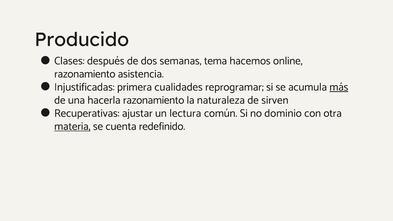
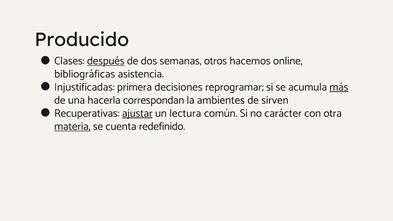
después underline: none -> present (106, 61)
tema: tema -> otros (216, 61)
razonamiento: razonamiento -> bibliográficas (85, 74)
cualidades: cualidades -> decisiones (179, 87)
hacerla razonamiento: razonamiento -> correspondan (154, 100)
naturaleza: naturaleza -> ambientes (221, 100)
ajustar underline: none -> present (137, 113)
dominio: dominio -> carácter (283, 113)
